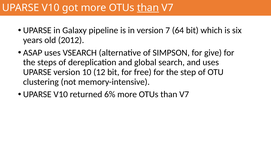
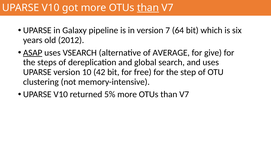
ASAP underline: none -> present (33, 53)
SIMPSON: SIMPSON -> AVERAGE (171, 53)
12: 12 -> 42 (99, 72)
6%: 6% -> 5% (110, 95)
